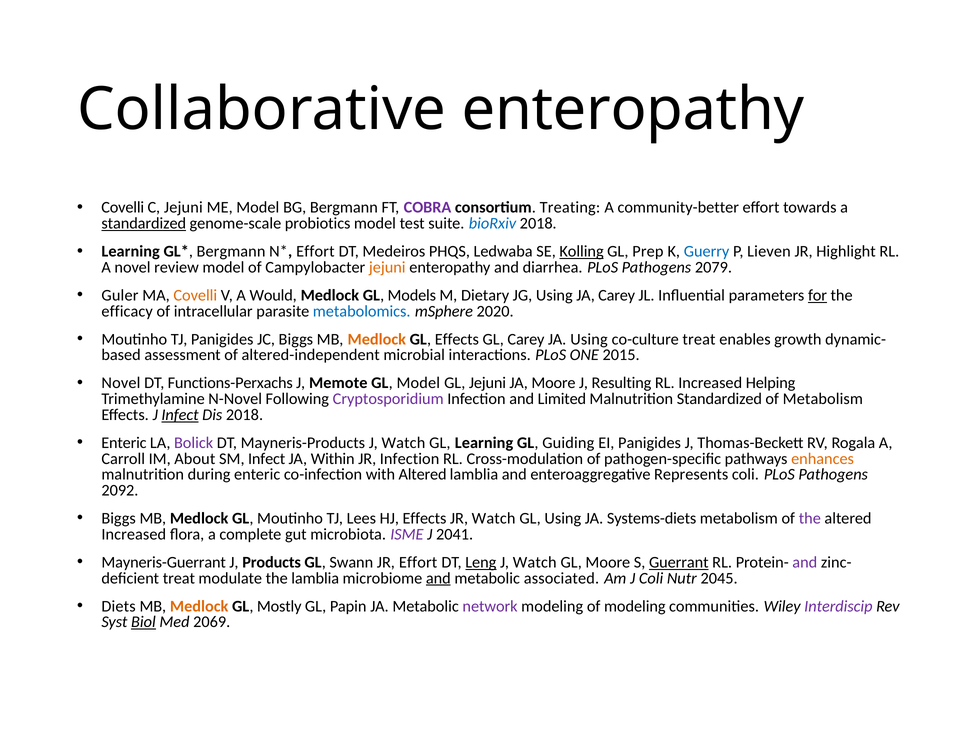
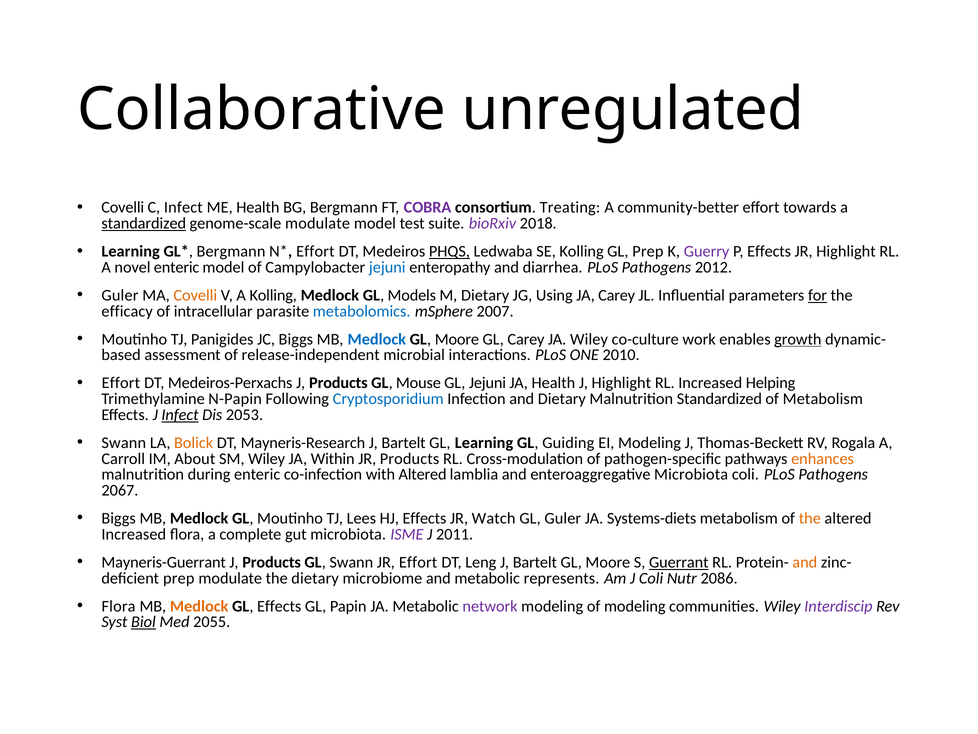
Collaborative enteropathy: enteropathy -> unregulated (633, 110)
C Jejuni: Jejuni -> Infect (183, 207)
ME Model: Model -> Health (258, 207)
genome-scale probiotics: probiotics -> modulate (318, 223)
bioRxiv colour: blue -> purple (492, 223)
PHQS underline: none -> present (449, 251)
Kolling underline: present -> none (582, 251)
Guerry colour: blue -> purple (707, 251)
P Lieven: Lieven -> Effects (769, 251)
novel review: review -> enteric (177, 267)
jejuni colour: orange -> blue (387, 267)
2079: 2079 -> 2012 (713, 267)
A Would: Would -> Kolling (273, 295)
2020: 2020 -> 2007 (495, 311)
Medlock colour: orange -> blue (377, 339)
Effects: Effects -> Moore (457, 339)
JA Using: Using -> Wiley (589, 339)
co-culture treat: treat -> work (699, 339)
growth underline: none -> present (798, 339)
altered-independent: altered-independent -> release-independent (311, 355)
2015: 2015 -> 2010 (621, 355)
Novel: Novel -> Effort (121, 383)
Functions-Perxachs: Functions-Perxachs -> Medeiros-Perxachs (230, 383)
Memote: Memote -> Products (338, 383)
GL Model: Model -> Mouse (418, 383)
JA Moore: Moore -> Health (553, 383)
J Resulting: Resulting -> Highlight (621, 383)
N-Novel: N-Novel -> N-Papin (235, 399)
Cryptosporidium colour: purple -> blue (388, 399)
and Limited: Limited -> Dietary (562, 399)
Dis 2018: 2018 -> 2053 (245, 415)
Enteric: Enteric -> Swann (124, 443)
Bolick colour: purple -> orange (194, 443)
Mayneris-Products: Mayneris-Products -> Mayneris-Research (303, 443)
Watch: Watch -> Bartelt (404, 443)
EI Panigides: Panigides -> Modeling (650, 443)
SM Infect: Infect -> Wiley (267, 458)
JR Infection: Infection -> Products (410, 458)
enteroaggregative Represents: Represents -> Microbiota (691, 474)
2092: 2092 -> 2067 (120, 490)
GL Using: Using -> Guler (563, 518)
the colour: purple -> orange (810, 518)
2041: 2041 -> 2011 (455, 534)
Leng underline: present -> none (481, 562)
Watch: Watch -> Bartelt (535, 562)
and colour: purple -> orange (805, 562)
treat: treat -> prep (179, 578)
the lamblia: lamblia -> dietary (315, 578)
and underline: present -> none (438, 578)
associated: associated -> represents (562, 578)
2045: 2045 -> 2086 (719, 578)
Diets: Diets -> Flora (119, 606)
GL Mostly: Mostly -> Effects (279, 606)
2069: 2069 -> 2055 (212, 622)
